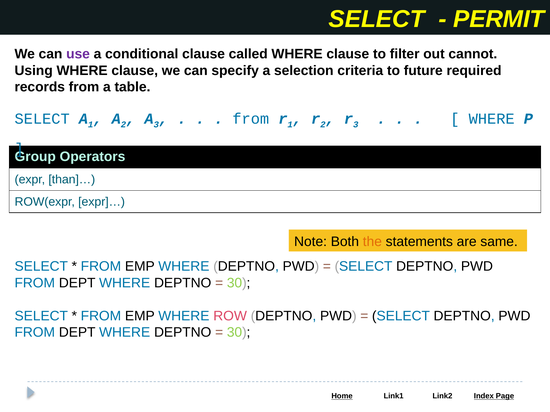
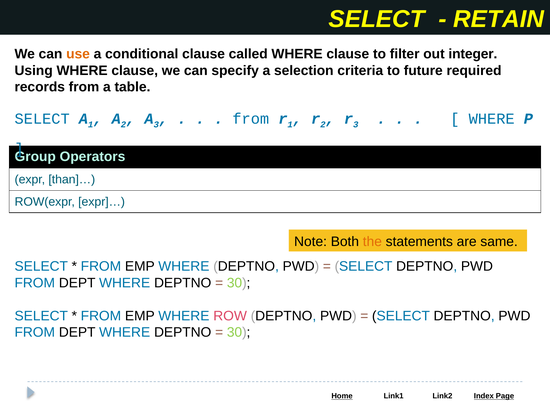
PERMIT: PERMIT -> RETAIN (499, 19)
use colour: purple -> orange (78, 54)
cannot: cannot -> integer (473, 54)
